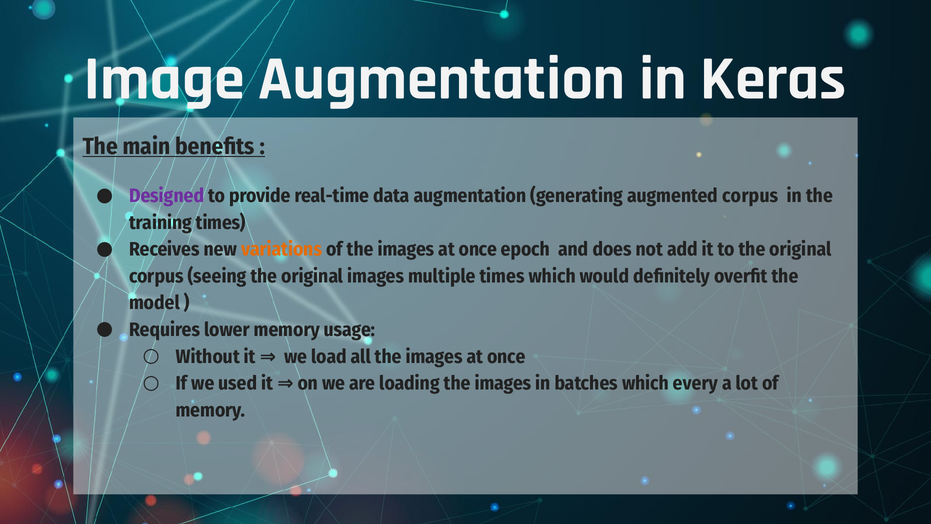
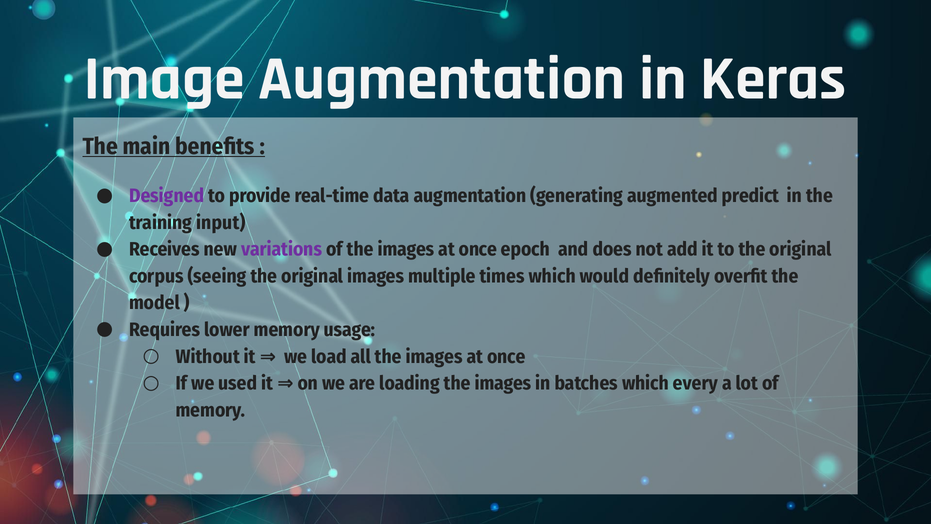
augmented corpus: corpus -> predict (751, 196)
training times: times -> input (221, 223)
variations colour: orange -> purple (282, 249)
